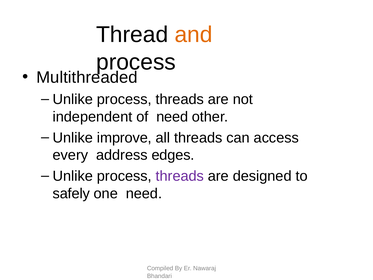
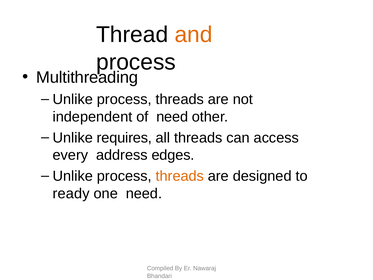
Multithreaded: Multithreaded -> Multithreading (87, 77)
improve: improve -> requires (124, 138)
threads colour: purple -> orange (180, 176)
safely: safely -> ready (71, 193)
